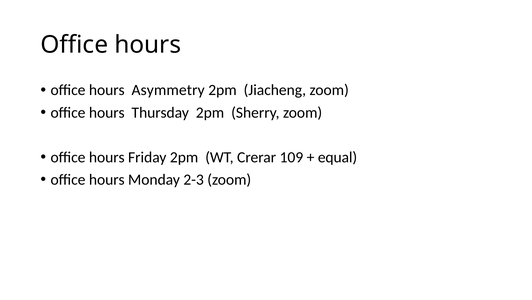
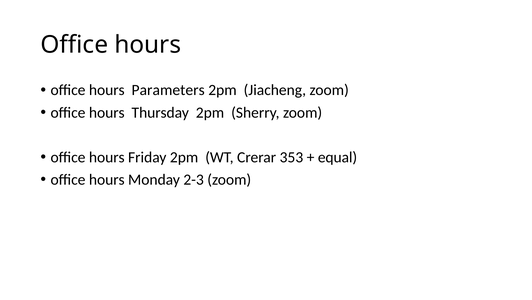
Asymmetry: Asymmetry -> Parameters (168, 90)
109: 109 -> 353 (291, 157)
